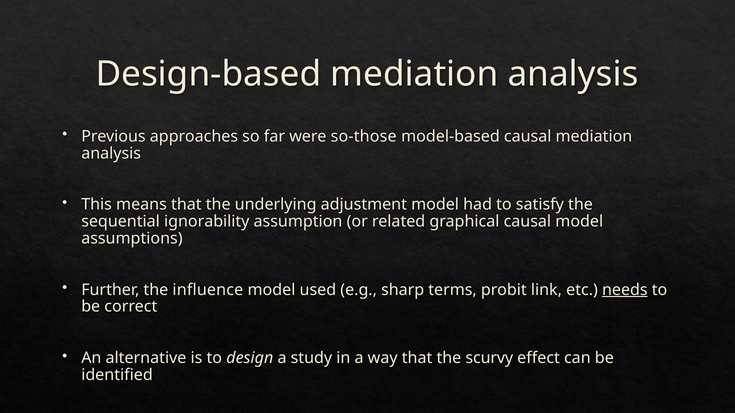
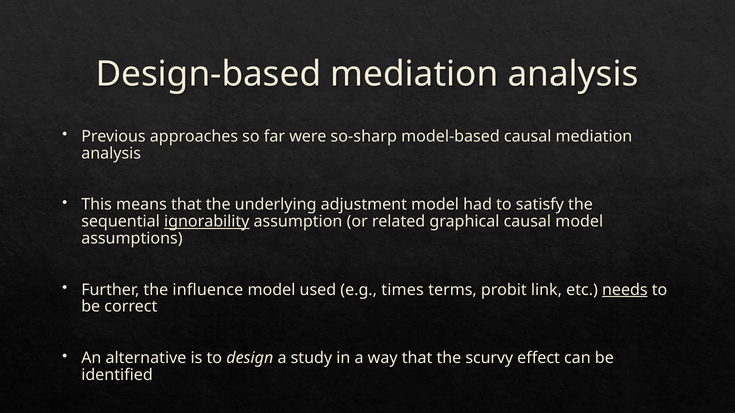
so-those: so-those -> so-sharp (364, 136)
ignorability underline: none -> present (207, 222)
sharp: sharp -> times (403, 290)
